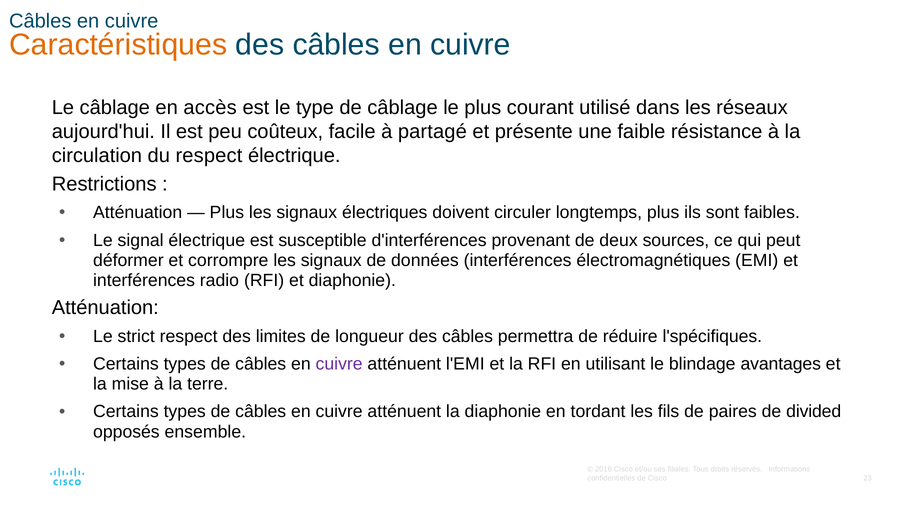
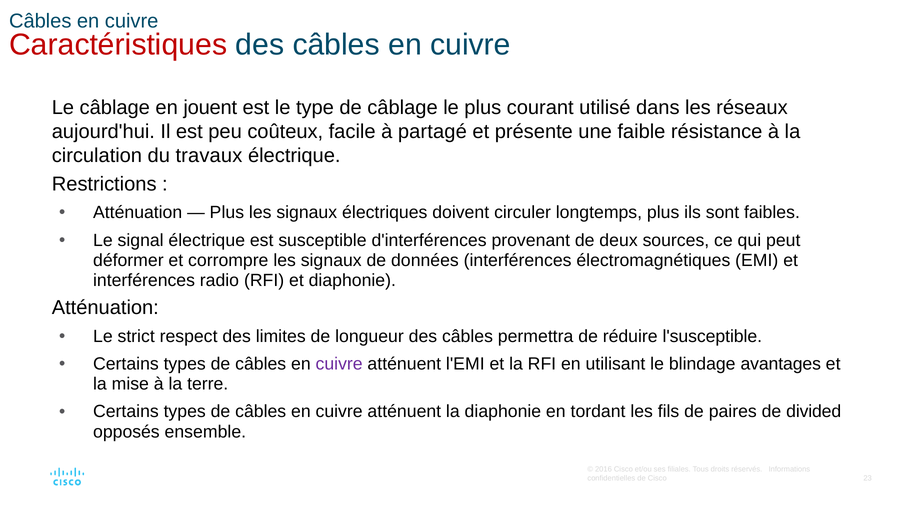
Caractéristiques colour: orange -> red (118, 45)
accès: accès -> jouent (210, 107)
du respect: respect -> travaux (209, 156)
l'spécifiques: l'spécifiques -> l'susceptible (712, 336)
